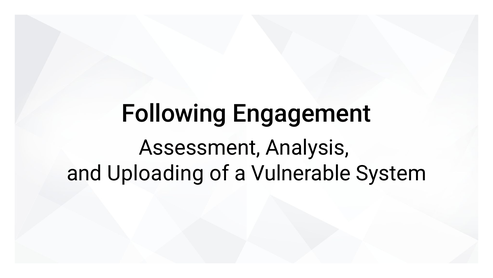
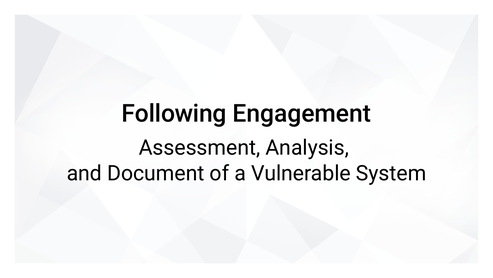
Uploading: Uploading -> Document (156, 173)
